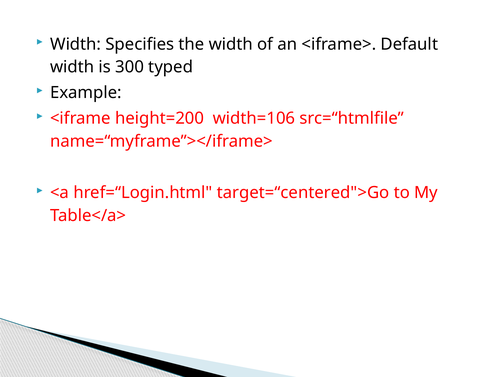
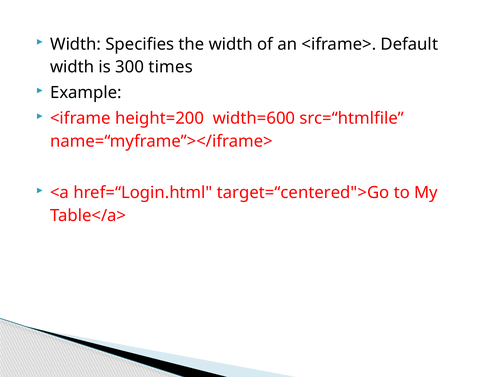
typed: typed -> times (171, 67)
width=106: width=106 -> width=600 (254, 118)
